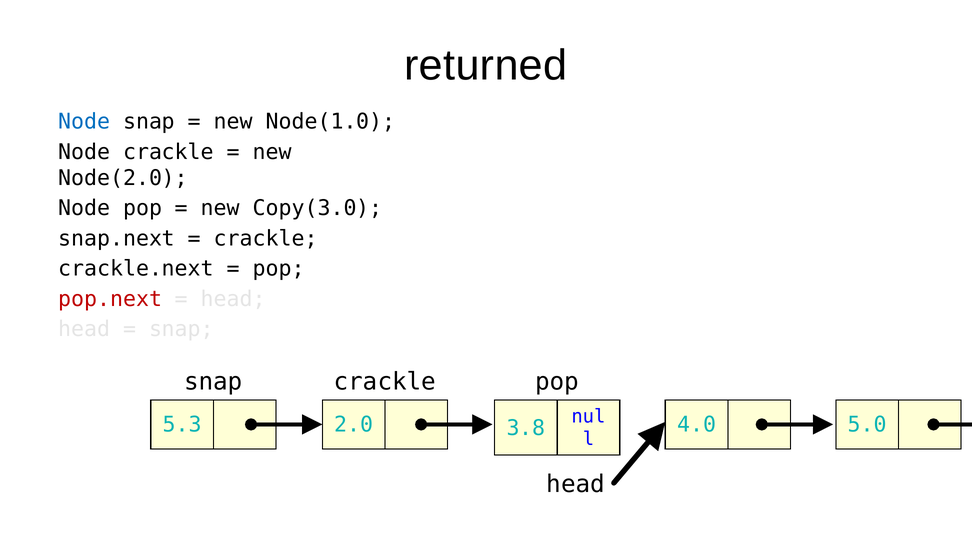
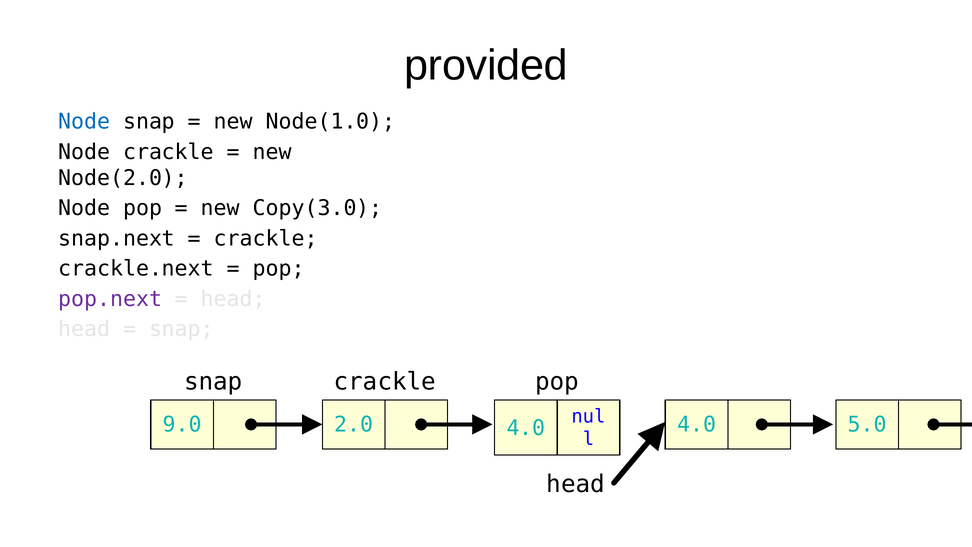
returned: returned -> provided (486, 66)
pop.next colour: red -> purple (110, 299)
5.3: 5.3 -> 9.0 (182, 425)
3.8: 3.8 -> 4.0 (526, 428)
